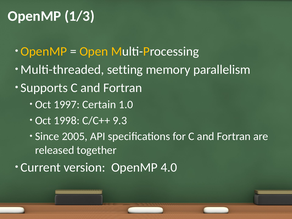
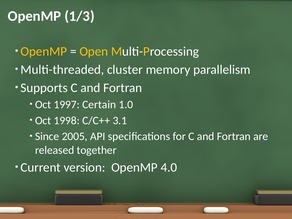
setting: setting -> cluster (125, 70)
9.3: 9.3 -> 3.1 (120, 121)
